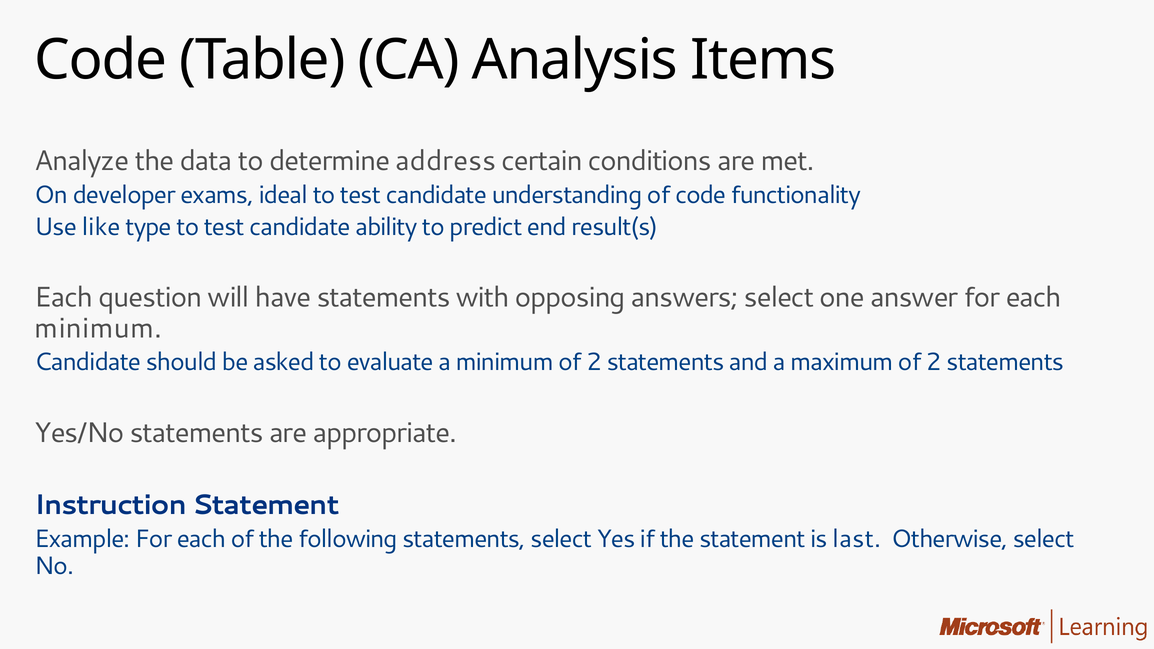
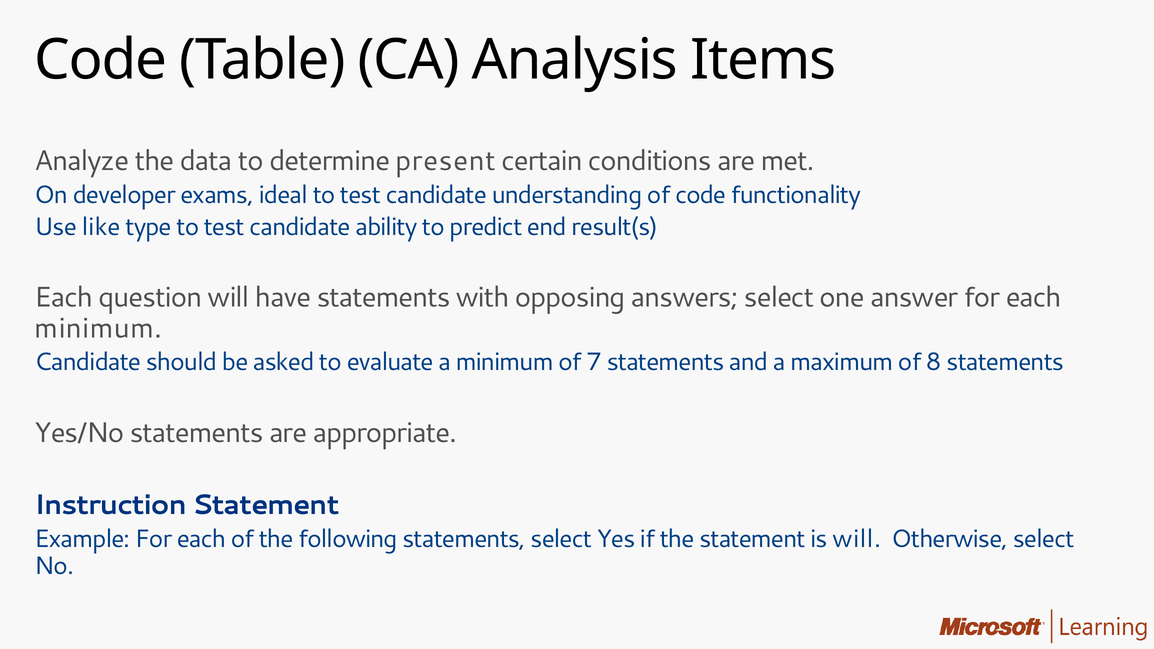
address: address -> present (446, 161)
minimum of 2: 2 -> 7 (594, 362)
maximum of 2: 2 -> 8 (934, 362)
is last: last -> will (857, 539)
